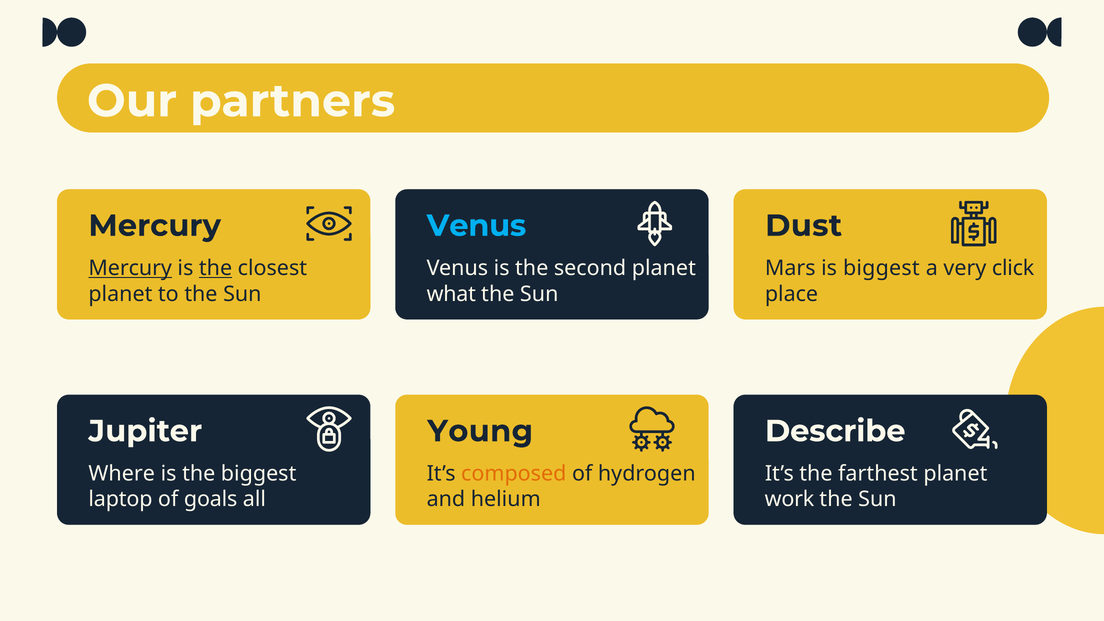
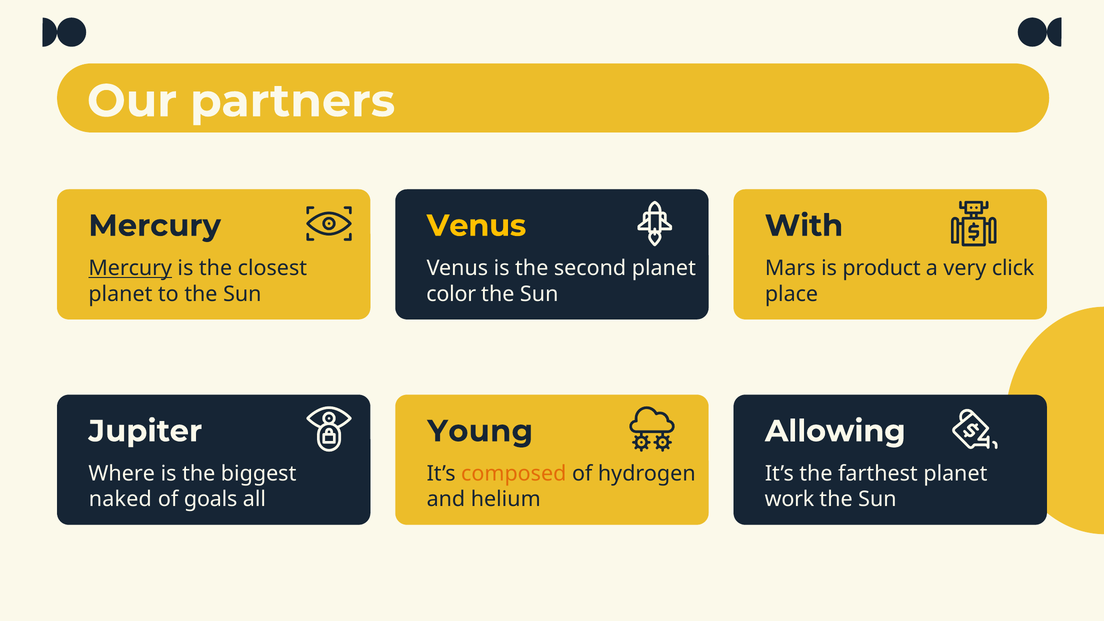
Venus colour: light blue -> yellow (476, 226)
Dust: Dust -> With (804, 226)
the underline: present -> none (216, 268)
is biggest: biggest -> product (882, 268)
what: what -> color (451, 294)
Describe: Describe -> Allowing (835, 431)
laptop: laptop -> naked (120, 499)
